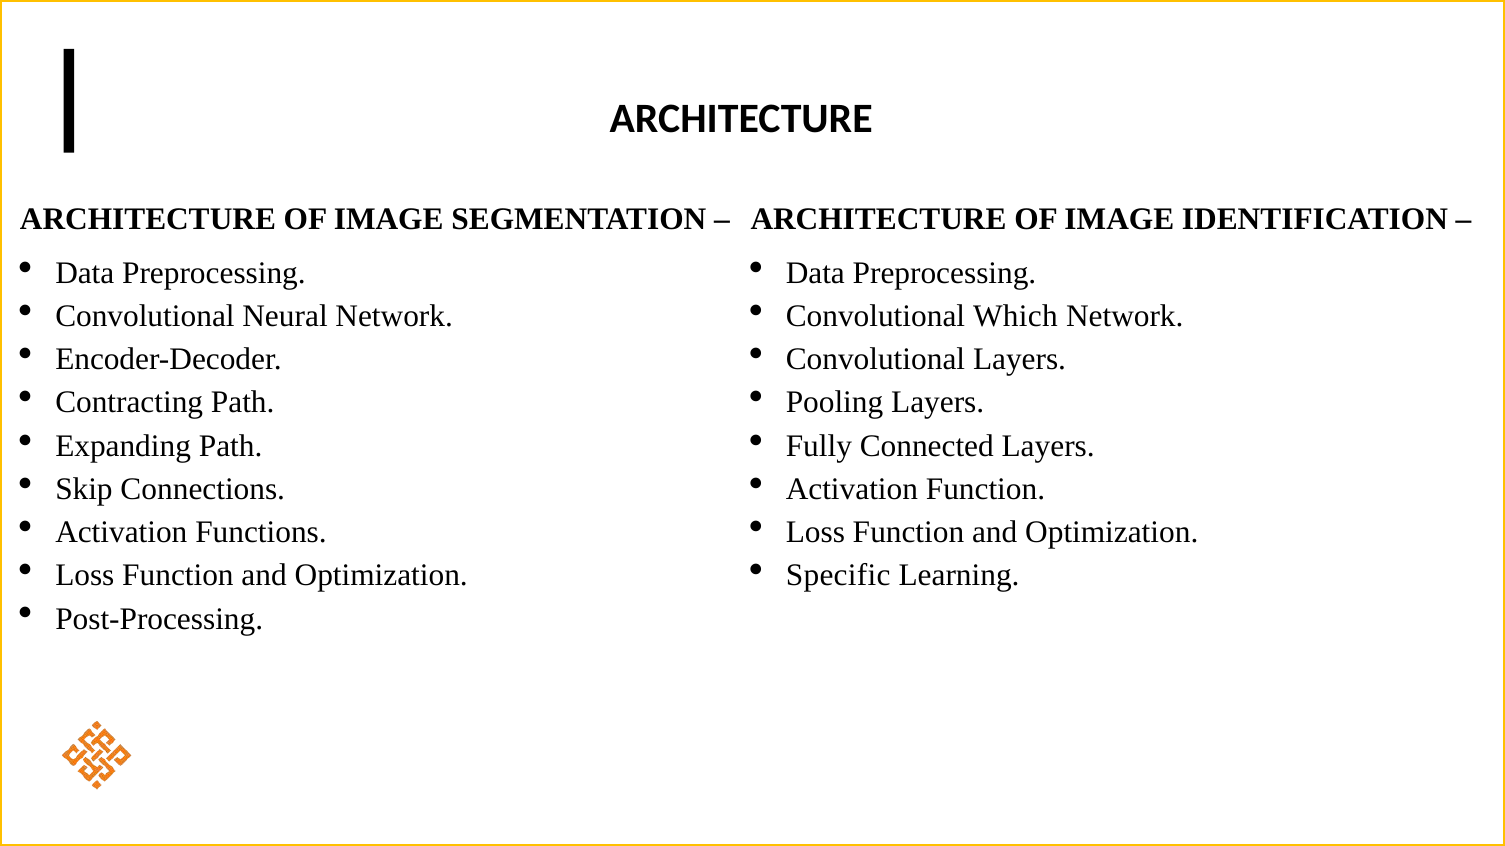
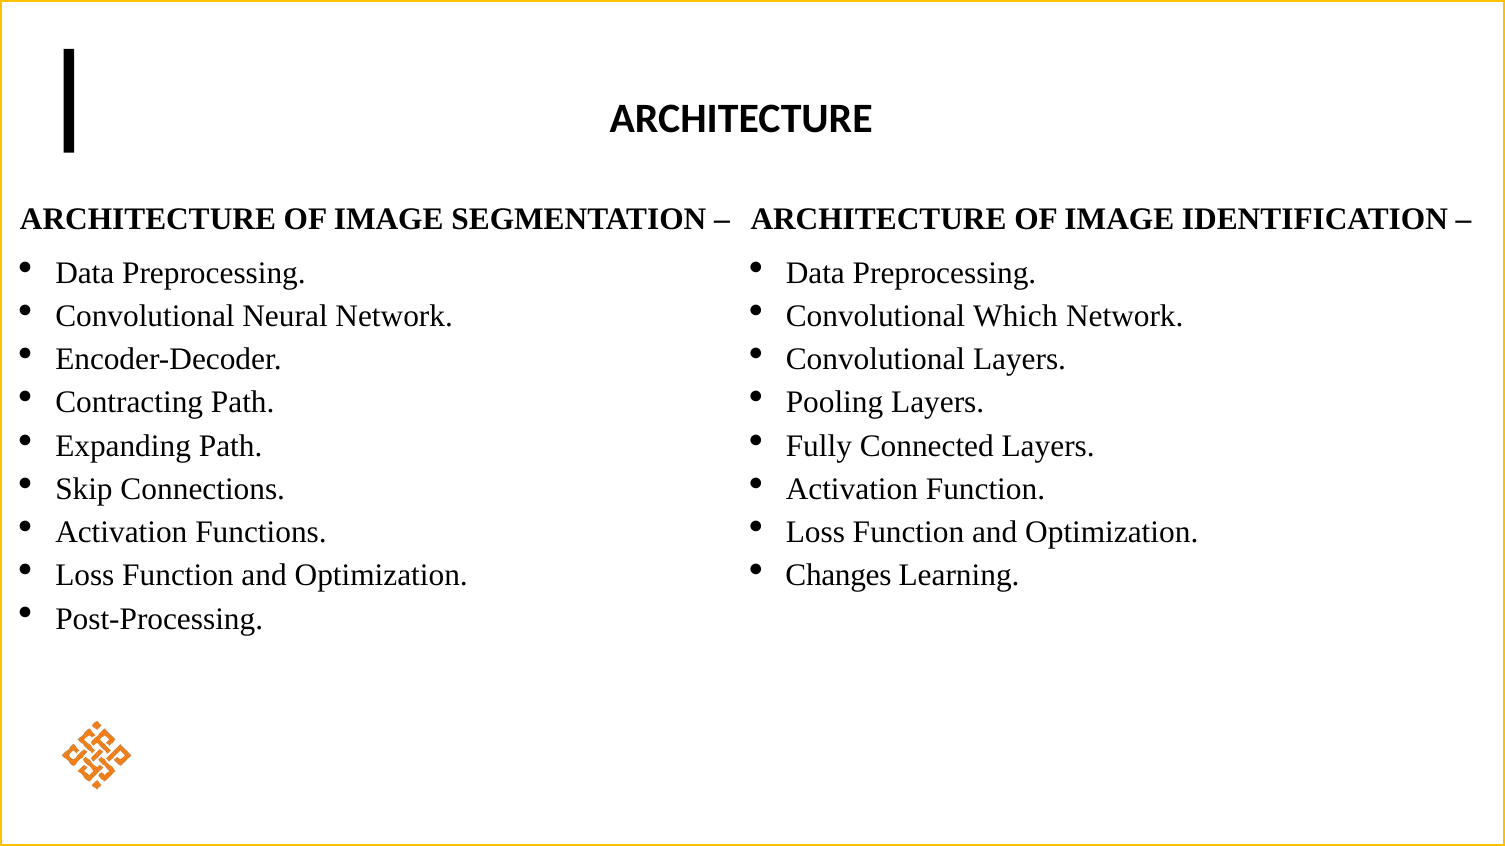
Specific: Specific -> Changes (838, 576)
